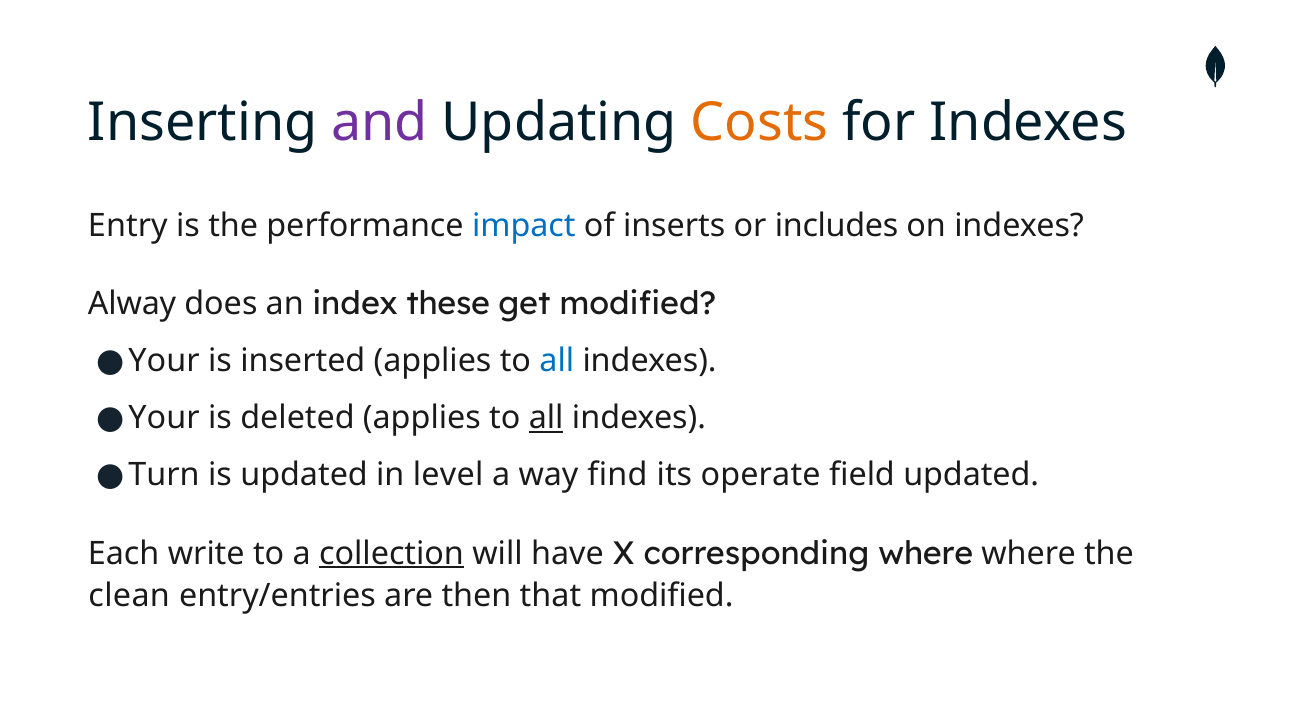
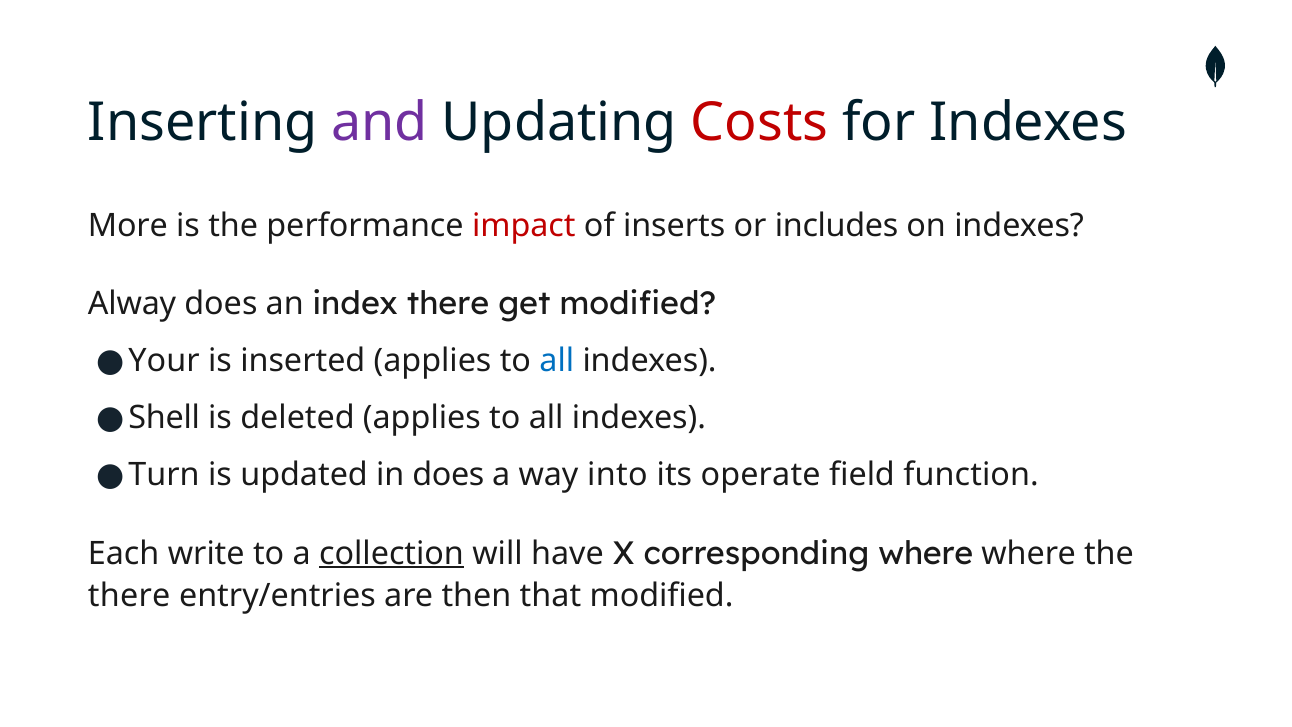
Costs colour: orange -> red (760, 123)
Entry: Entry -> More (128, 225)
impact colour: blue -> red (524, 225)
index these: these -> there (448, 304)
Your: Your -> Shell (164, 418)
all underline: present -> none (546, 418)
in level: level -> does (448, 475)
find: find -> into (617, 475)
field updated: updated -> function (971, 475)
clean: clean -> there (129, 596)
